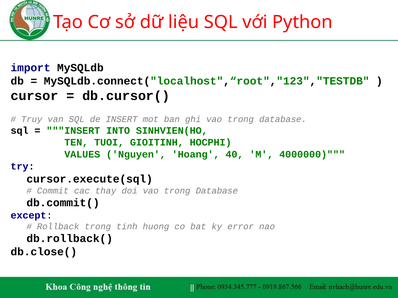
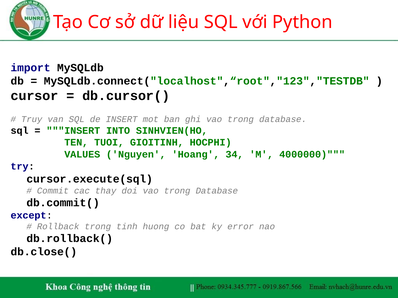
40: 40 -> 34 (234, 155)
